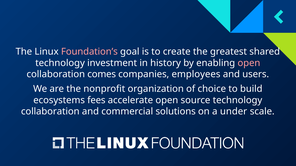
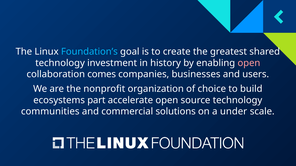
Foundation’s colour: pink -> light blue (89, 52)
employees: employees -> businesses (196, 74)
fees: fees -> part (96, 100)
collaboration: collaboration -> communities (50, 112)
